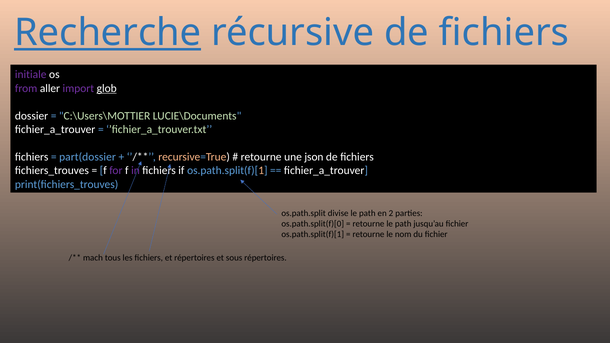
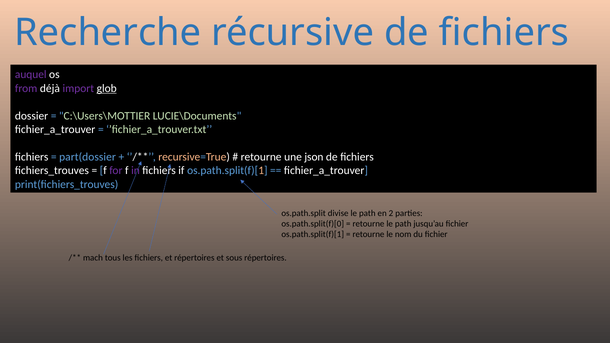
Recherche underline: present -> none (108, 33)
initiale: initiale -> auquel (31, 75)
aller: aller -> déjà (50, 88)
